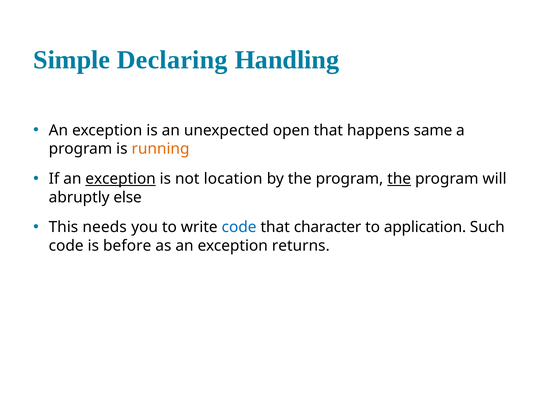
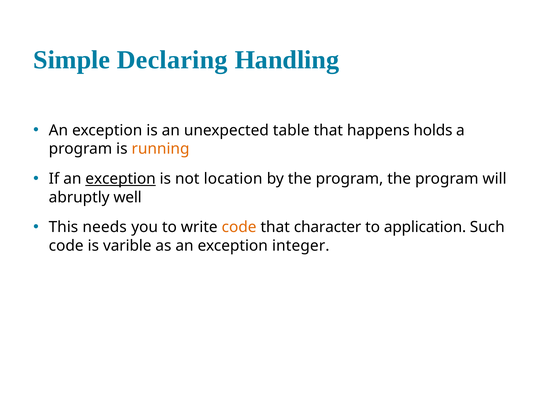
open: open -> table (291, 131)
same: same -> holds (433, 131)
the underline: present -> none (399, 179)
else: else -> well (128, 197)
code colour: blue -> orange (239, 228)
before: before -> varible (127, 246)
returns: returns -> integer (301, 246)
